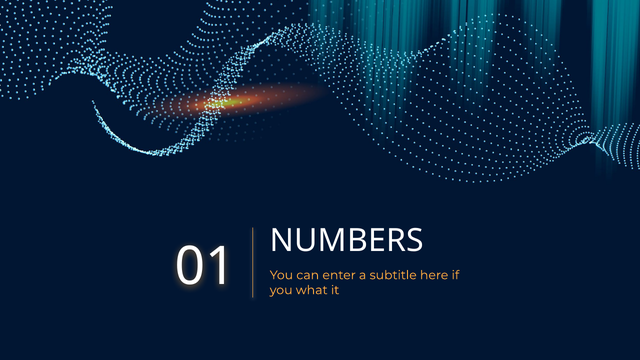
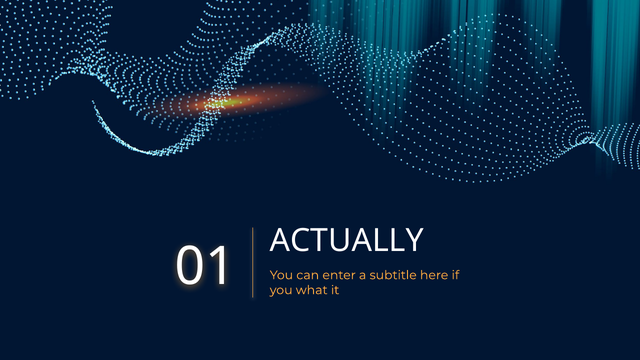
NUMBERS: NUMBERS -> ACTUALLY (347, 241)
